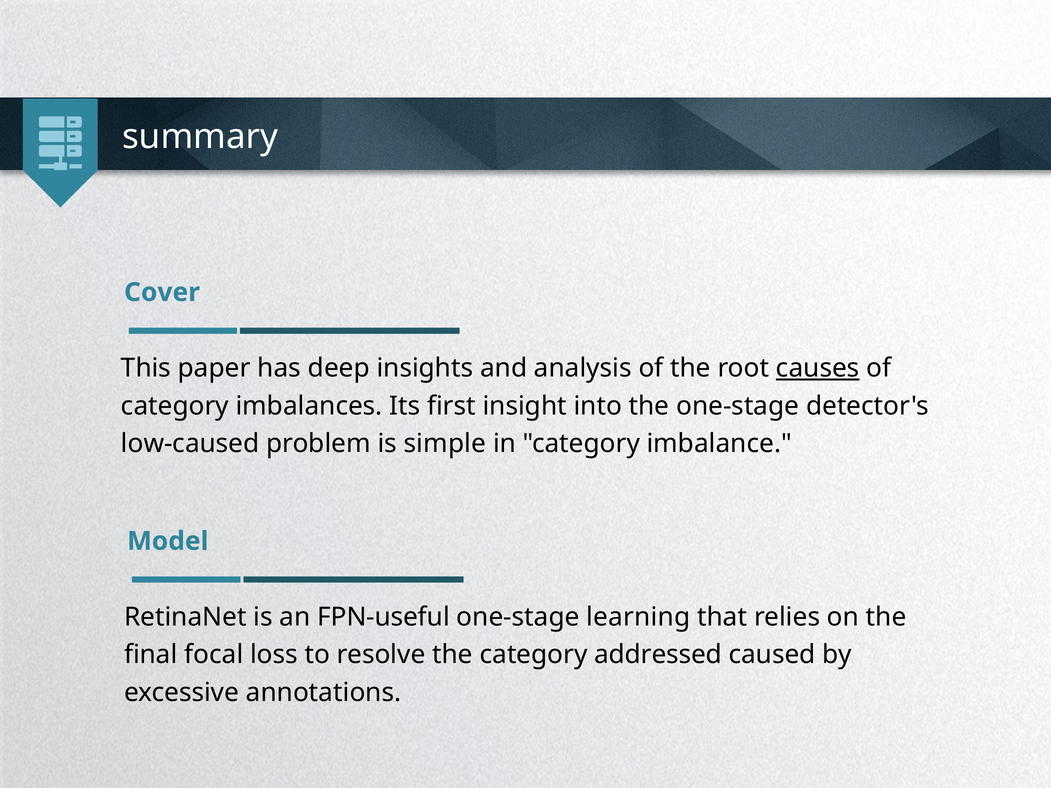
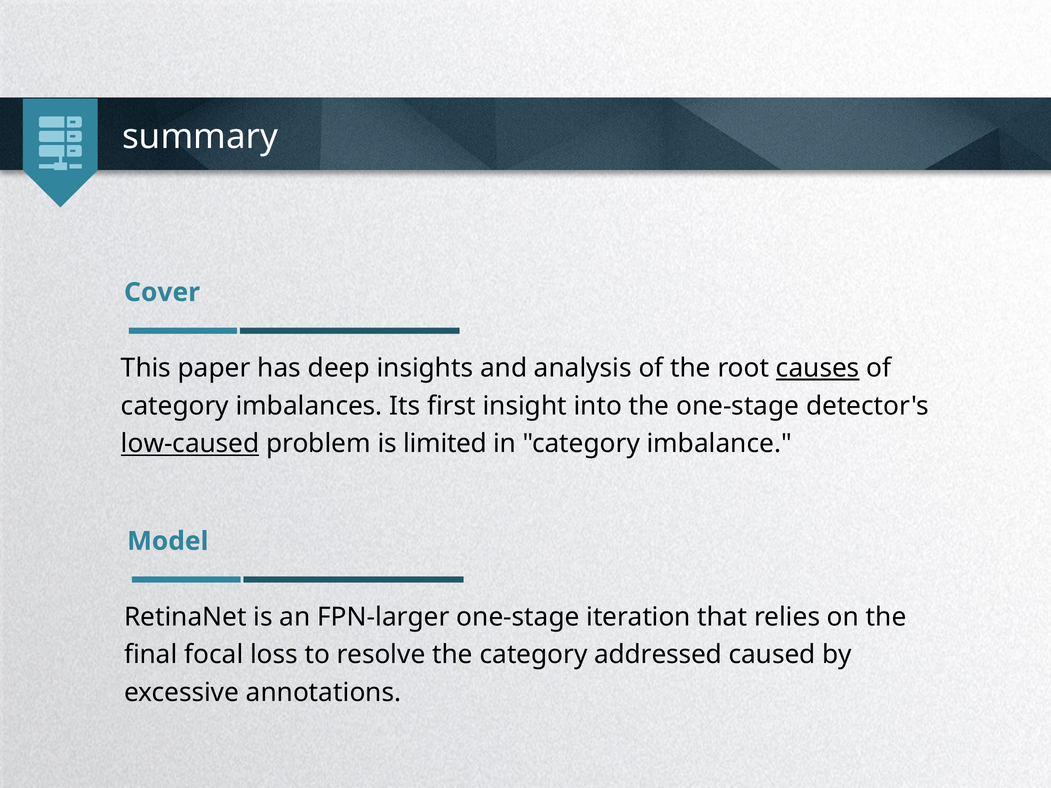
low-caused underline: none -> present (190, 444)
simple: simple -> limited (445, 444)
FPN-useful: FPN-useful -> FPN-larger (383, 617)
learning: learning -> iteration (638, 617)
